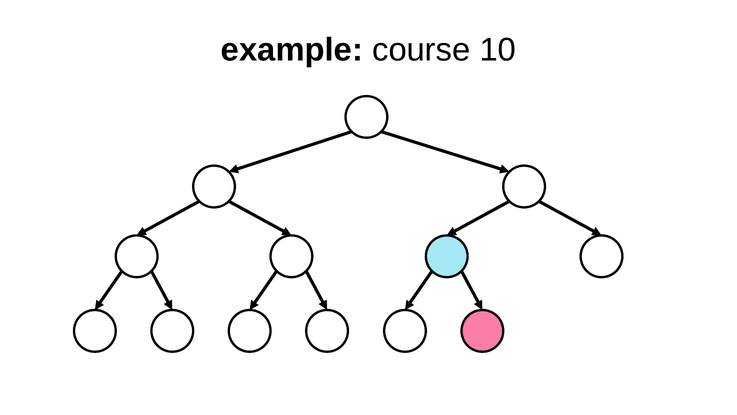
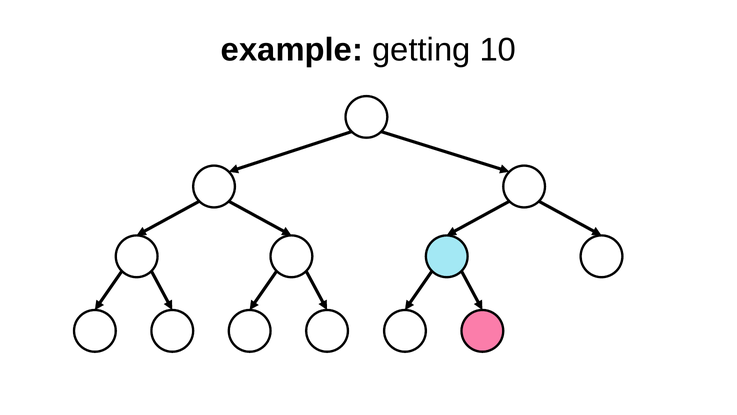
course: course -> getting (421, 50)
